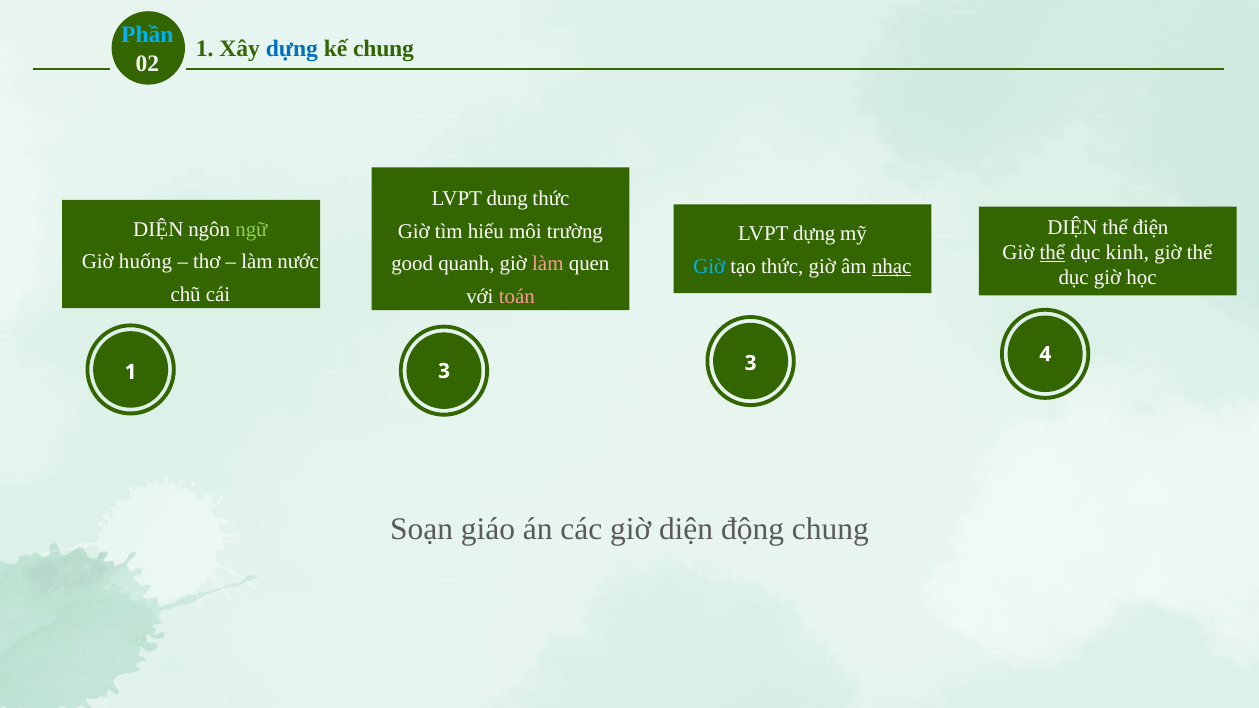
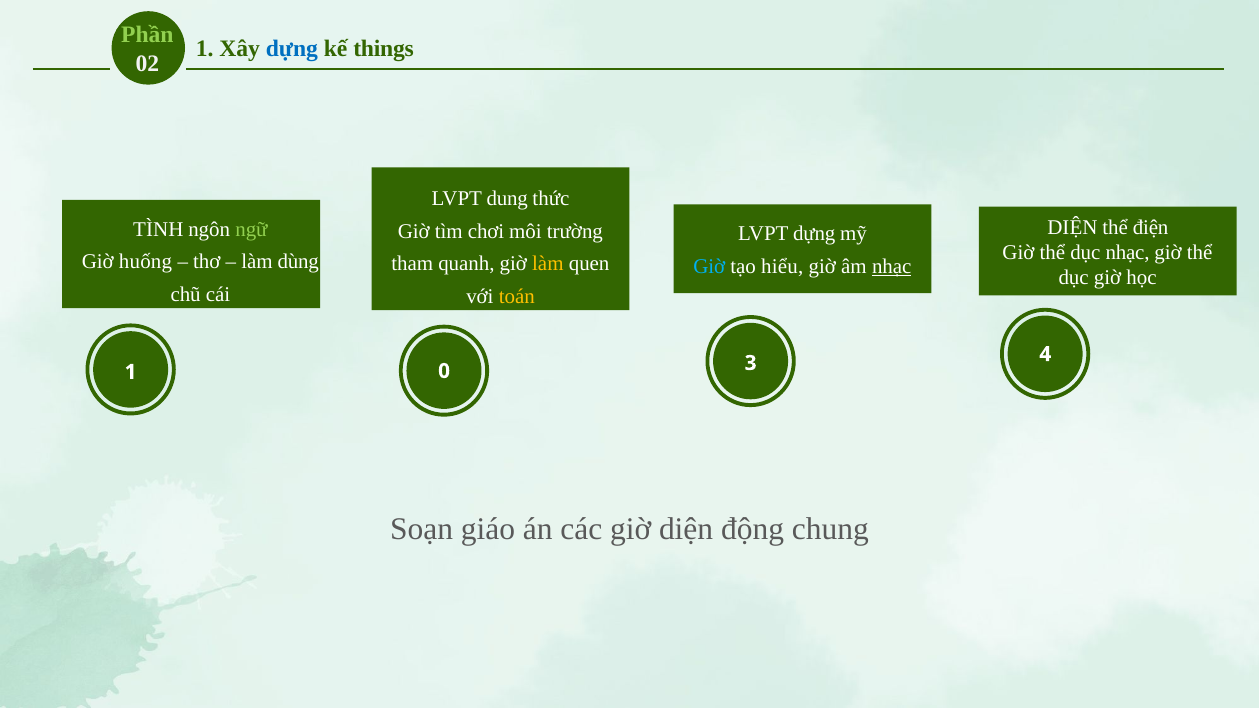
Phần colour: light blue -> light green (147, 35)
kế chung: chung -> things (384, 48)
DIỆN: DIỆN -> TÌNH (158, 229)
hiếu: hiếu -> chơi (486, 231)
thể underline: present -> none (1052, 252)
dục kinh: kinh -> nhạc (1128, 252)
nước: nước -> dùng (298, 262)
good: good -> tham (412, 264)
làm colour: pink -> yellow (548, 264)
tạo thức: thức -> hiểu (782, 266)
toán colour: pink -> yellow (517, 297)
1 3: 3 -> 0 (444, 371)
